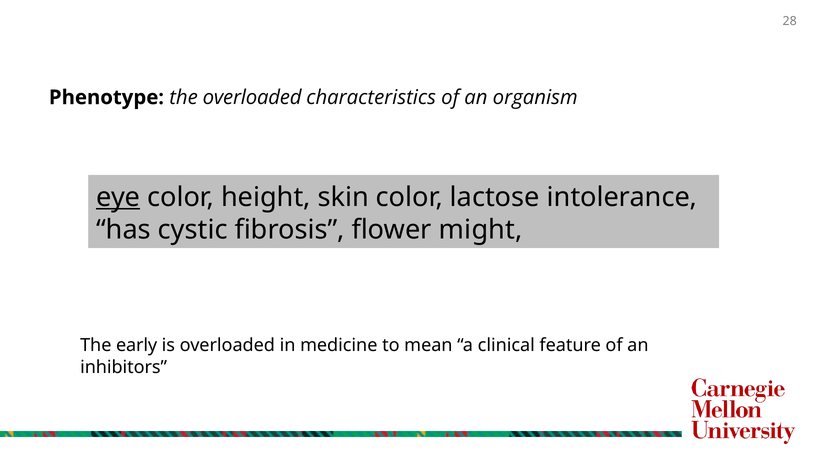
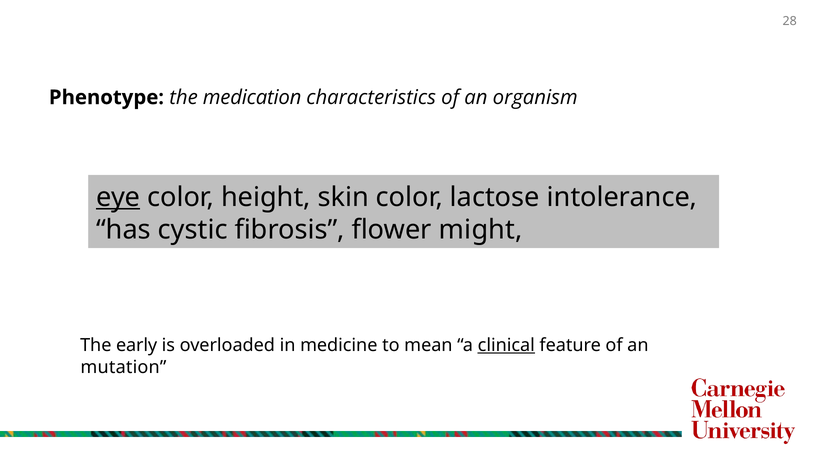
the overloaded: overloaded -> medication (252, 97)
clinical underline: none -> present (506, 345)
inhibitors: inhibitors -> mutation (123, 367)
